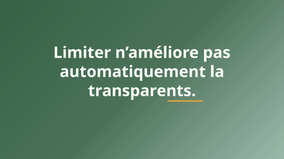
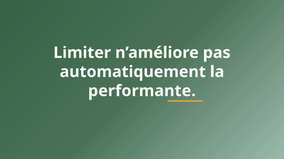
transparents: transparents -> performante (142, 91)
